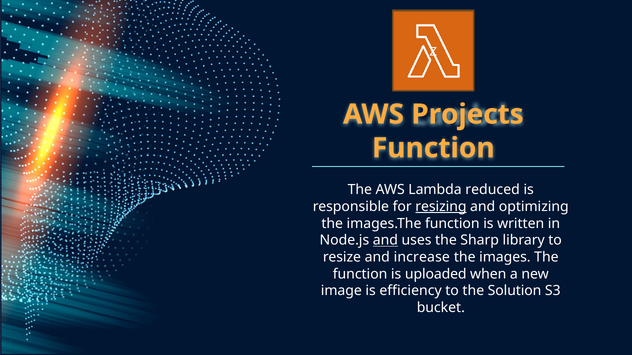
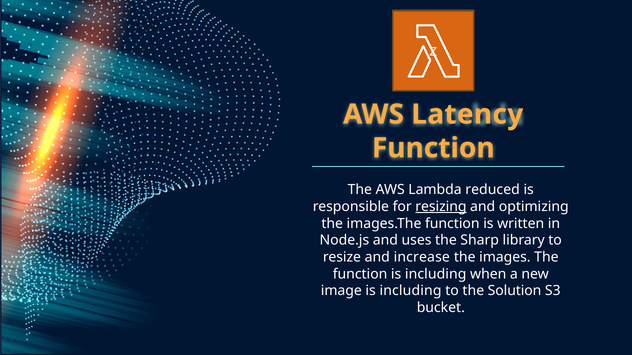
Projects: Projects -> Latency (467, 114)
and underline: present -> none (385, 241)
function is uploaded: uploaded -> including (436, 274)
image is efficiency: efficiency -> including (411, 291)
